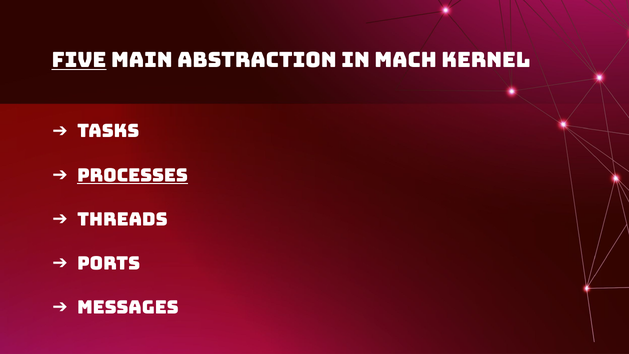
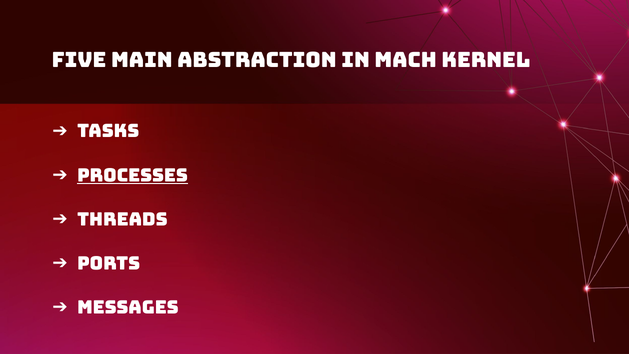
Five underline: present -> none (79, 60)
